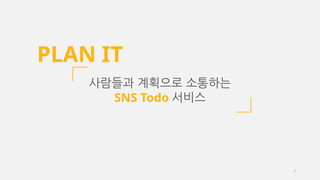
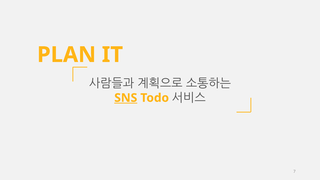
SNS underline: none -> present (126, 98)
